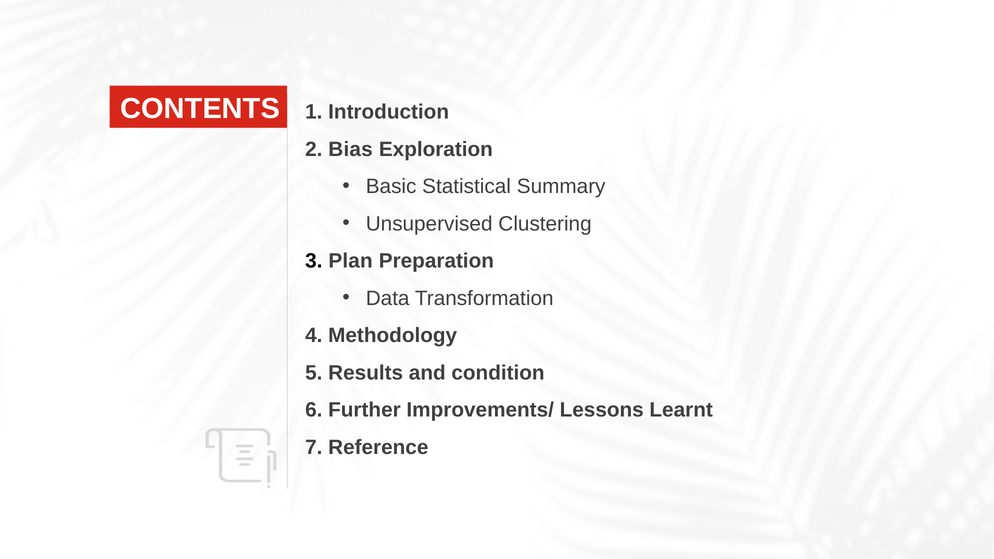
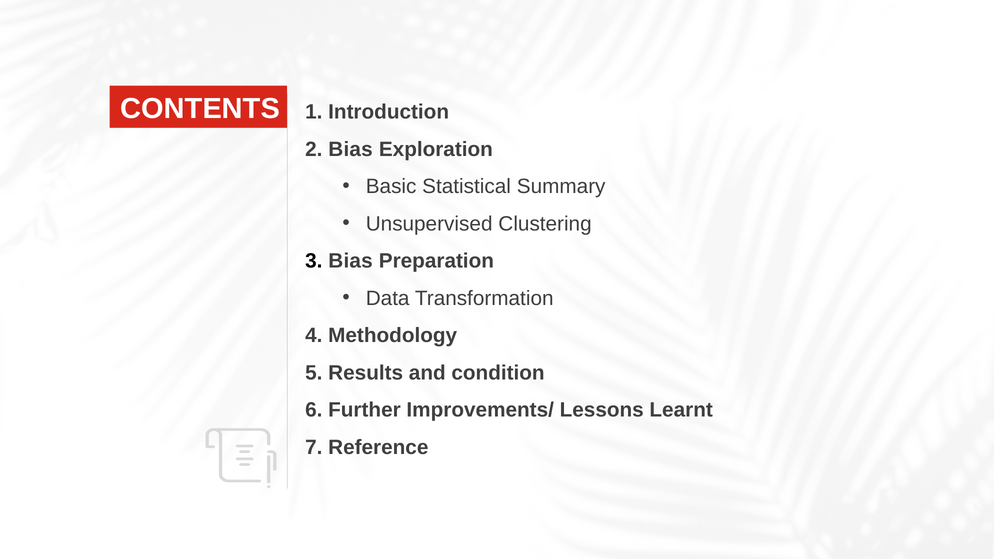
3 Plan: Plan -> Bias (351, 261)
